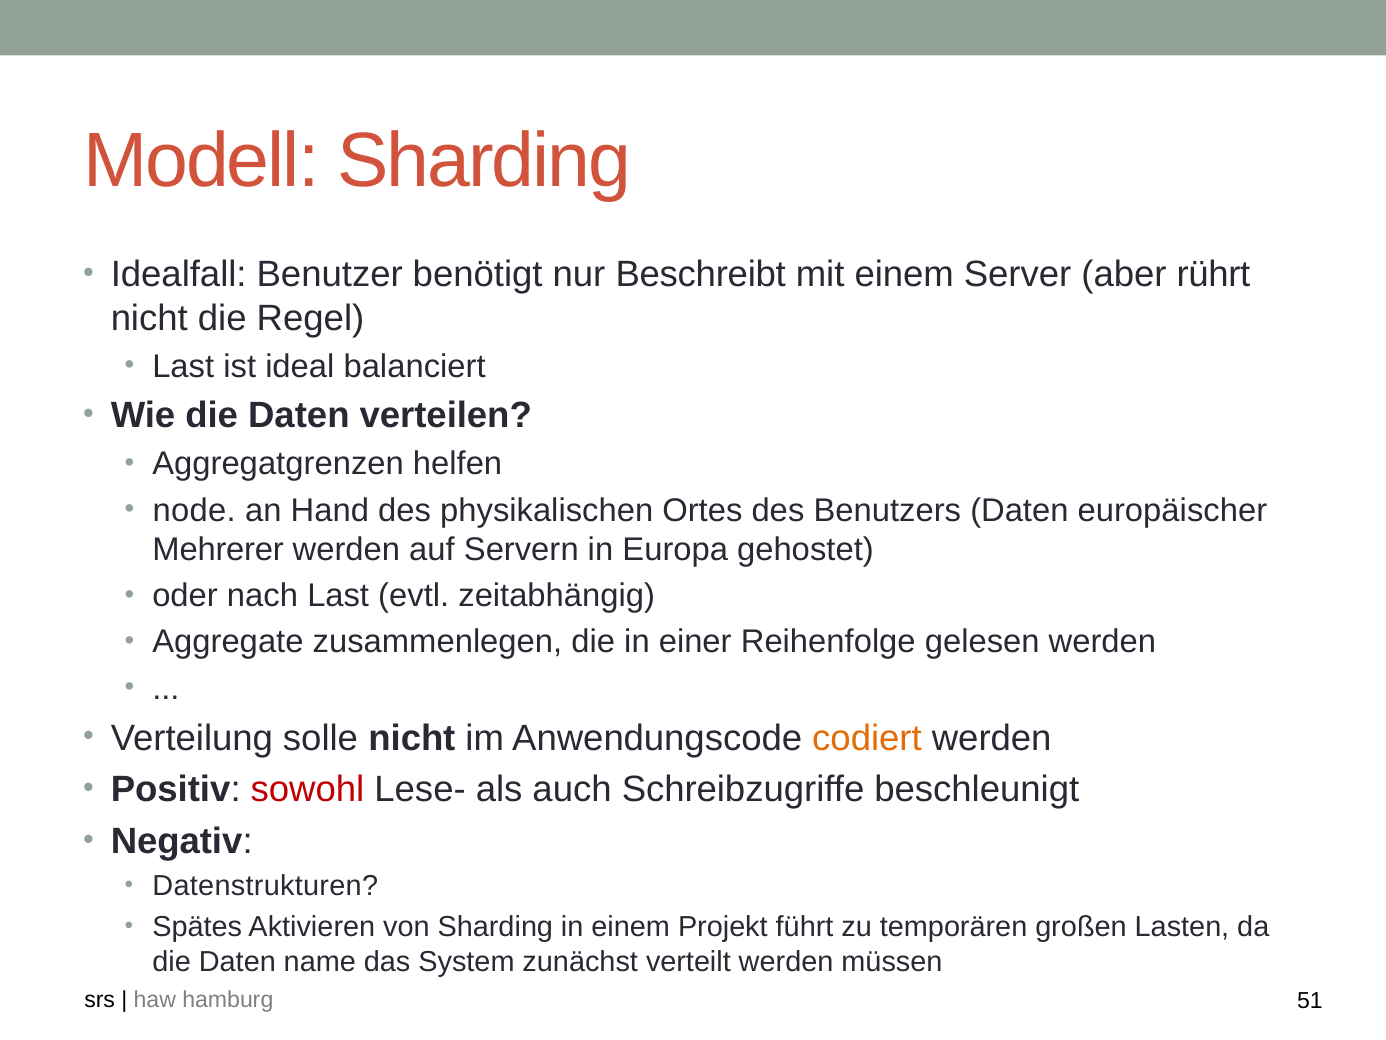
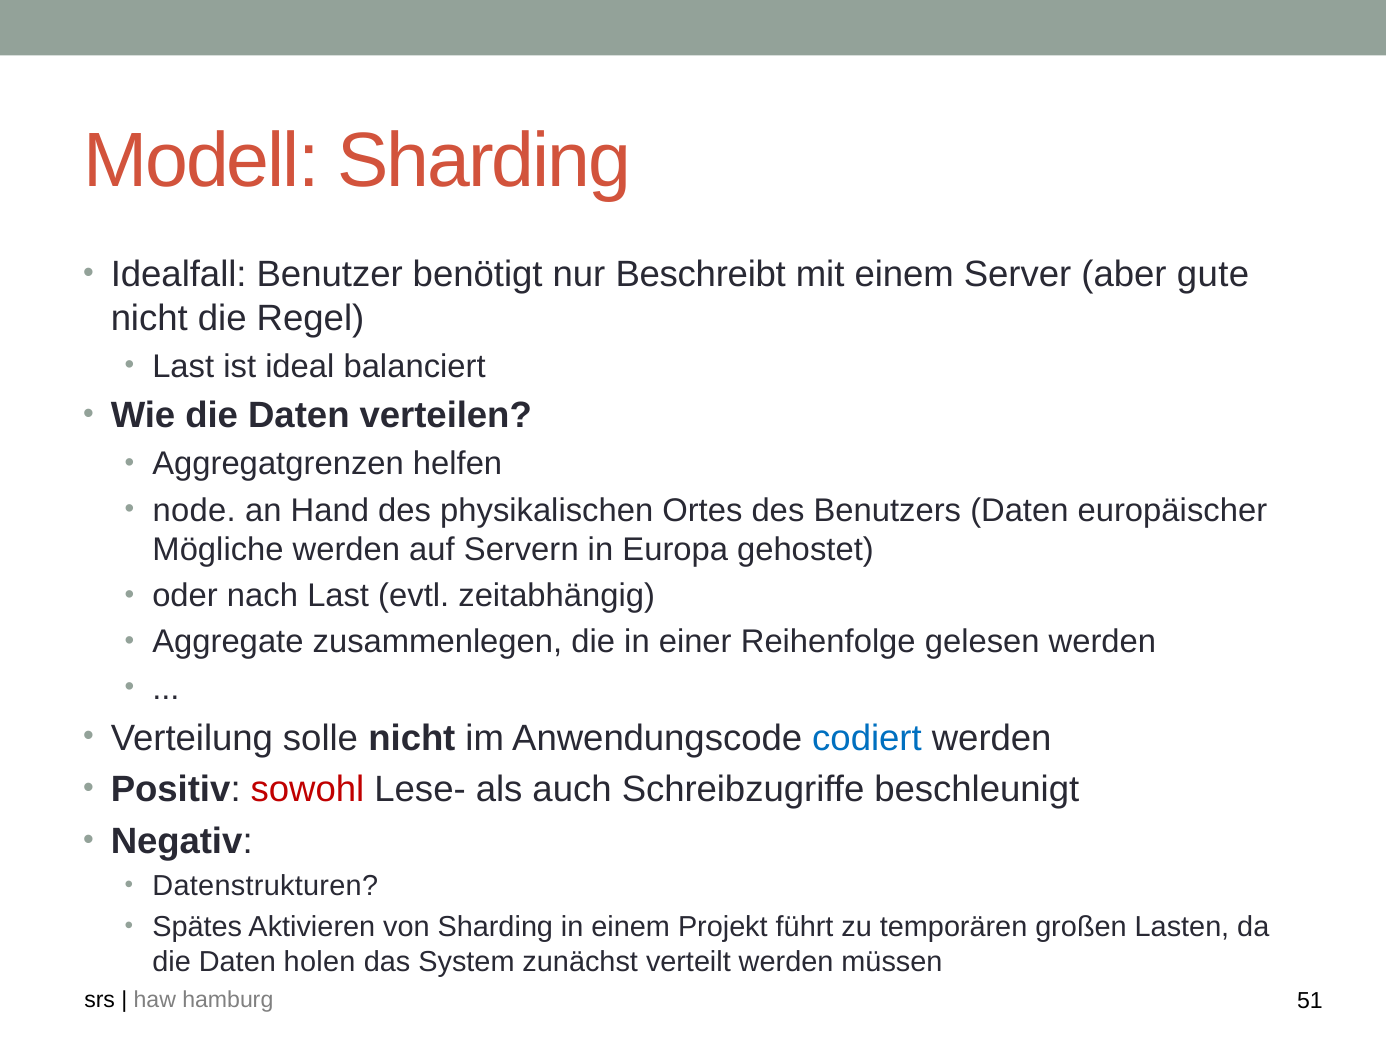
rührt: rührt -> gute (1213, 274)
Mehrerer: Mehrerer -> Mögliche (218, 549)
codiert colour: orange -> blue (867, 738)
name: name -> holen (320, 961)
